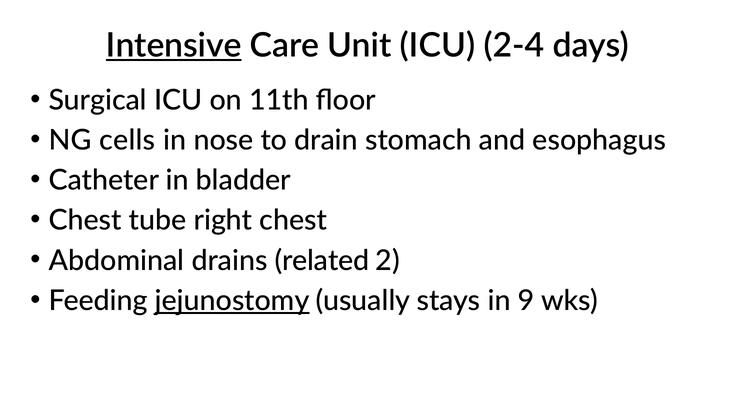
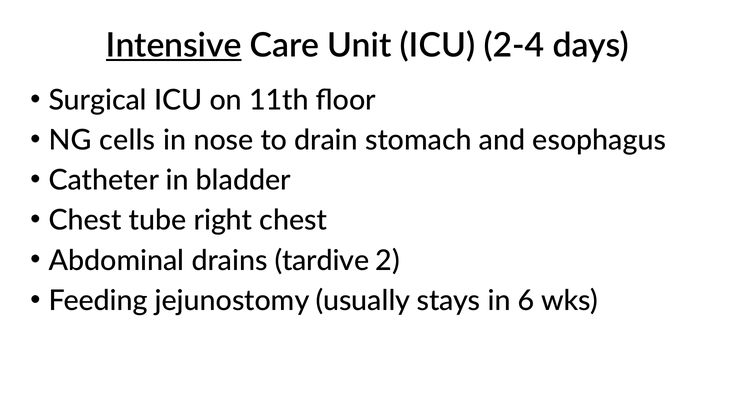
related: related -> tardive (322, 261)
jejunostomy underline: present -> none (232, 301)
9: 9 -> 6 (526, 301)
